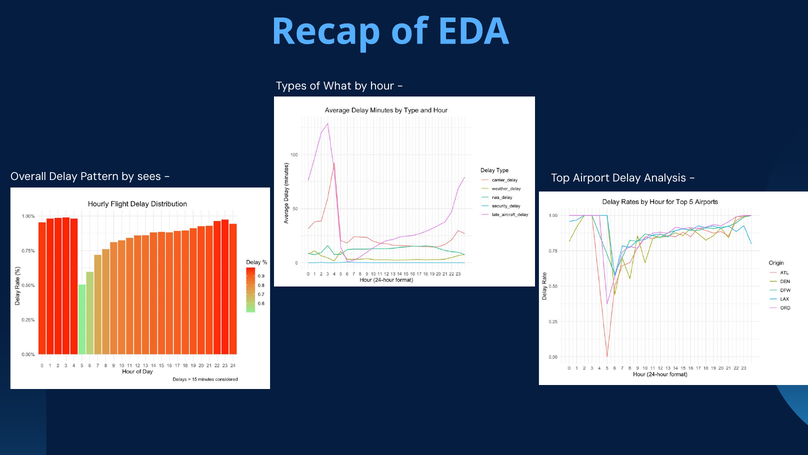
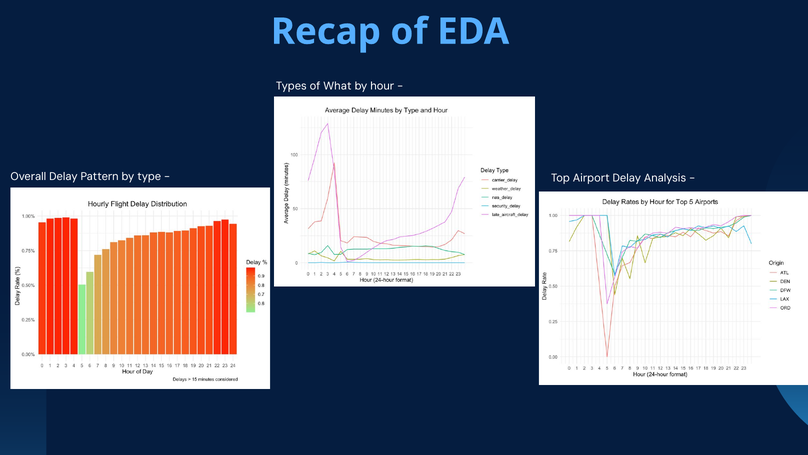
sees: sees -> type (149, 176)
